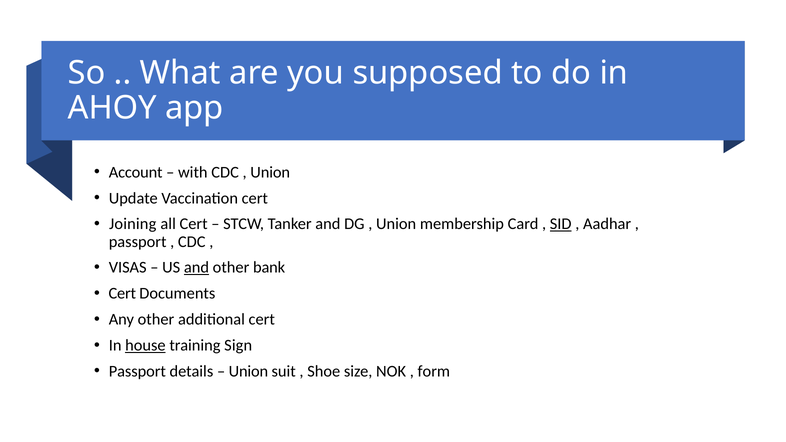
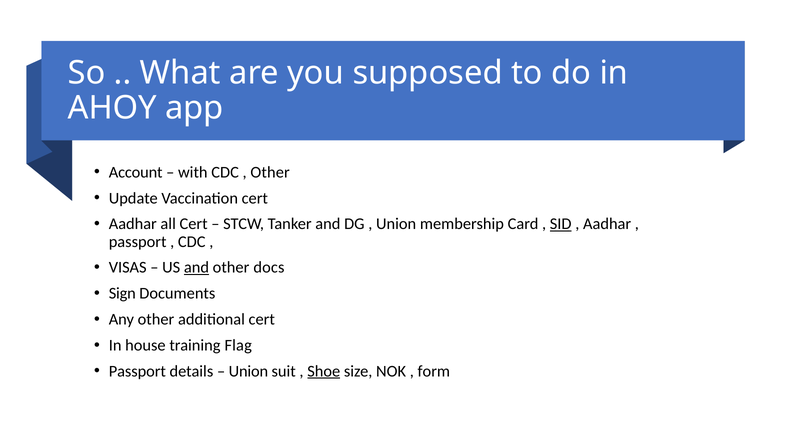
Union: Union -> Other (270, 172)
Joining: Joining -> Aadhar (133, 224)
bank: bank -> docs (269, 268)
Cert: Cert -> Sign (122, 294)
house underline: present -> none (145, 345)
Sign: Sign -> Flag (238, 345)
Shoe underline: none -> present (324, 371)
